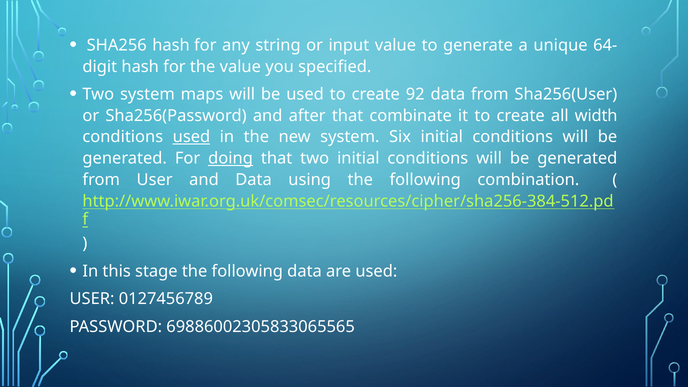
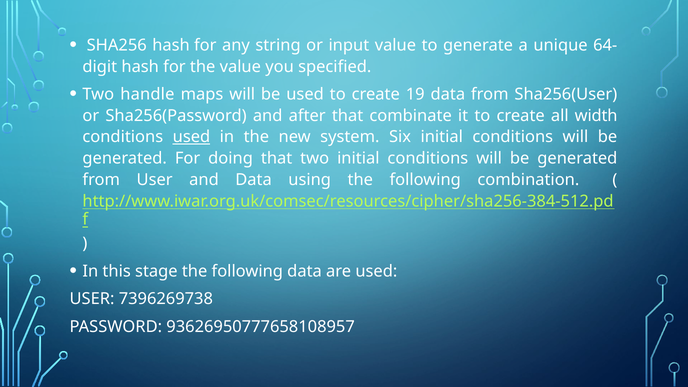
Two system: system -> handle (147, 94)
92: 92 -> 19 (415, 94)
doing underline: present -> none (231, 158)
0127456789: 0127456789 -> 7396269738 (166, 299)
69886002305833065565: 69886002305833065565 -> 93626950777658108957 (261, 327)
